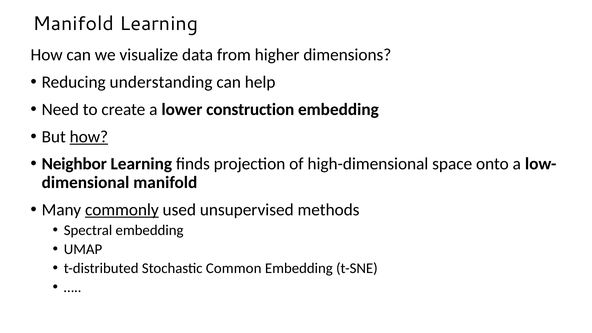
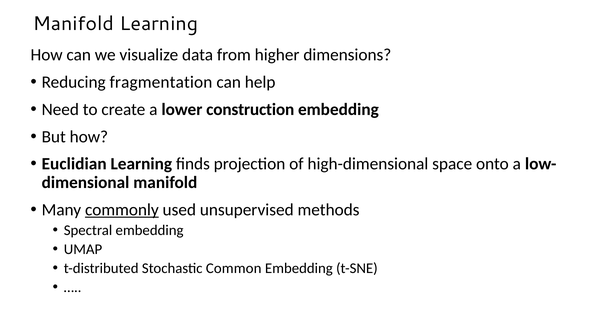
understanding: understanding -> fragmentation (161, 82)
how underline: present -> none (89, 137)
Neighbor: Neighbor -> Euclidian (74, 164)
